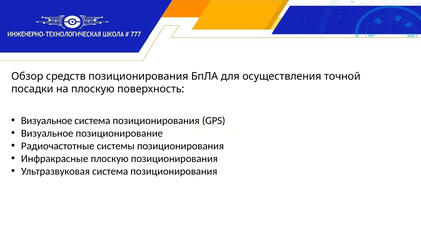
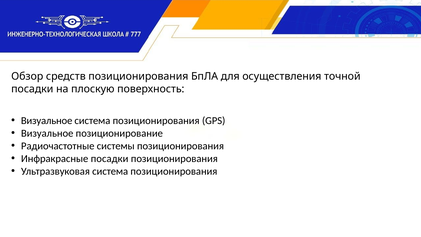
Инфракрасные плоскую: плоскую -> посадки (110, 159)
